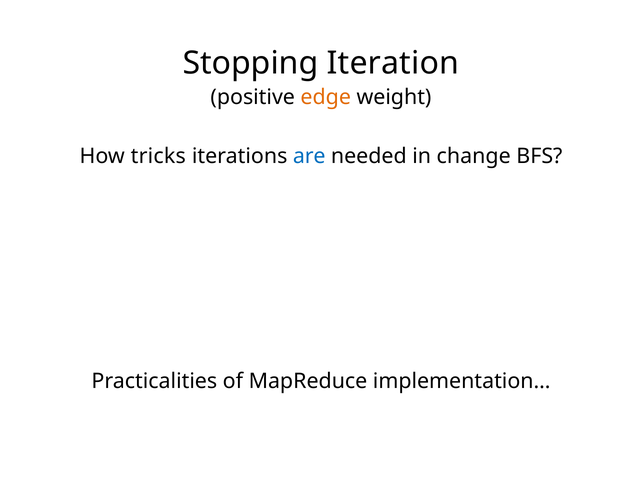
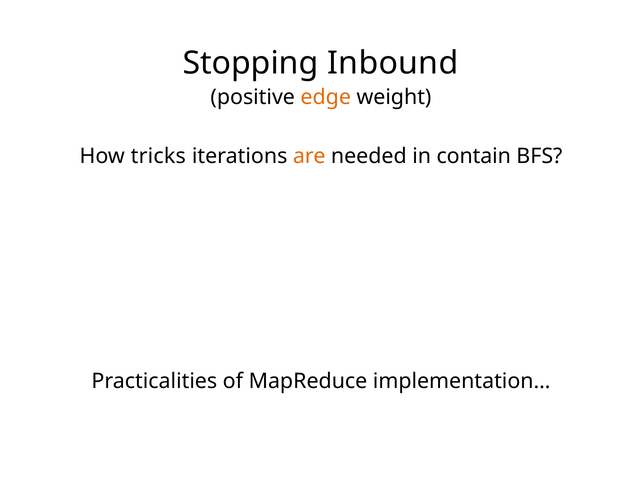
Iteration: Iteration -> Inbound (393, 63)
are colour: blue -> orange (309, 157)
change: change -> contain (474, 157)
